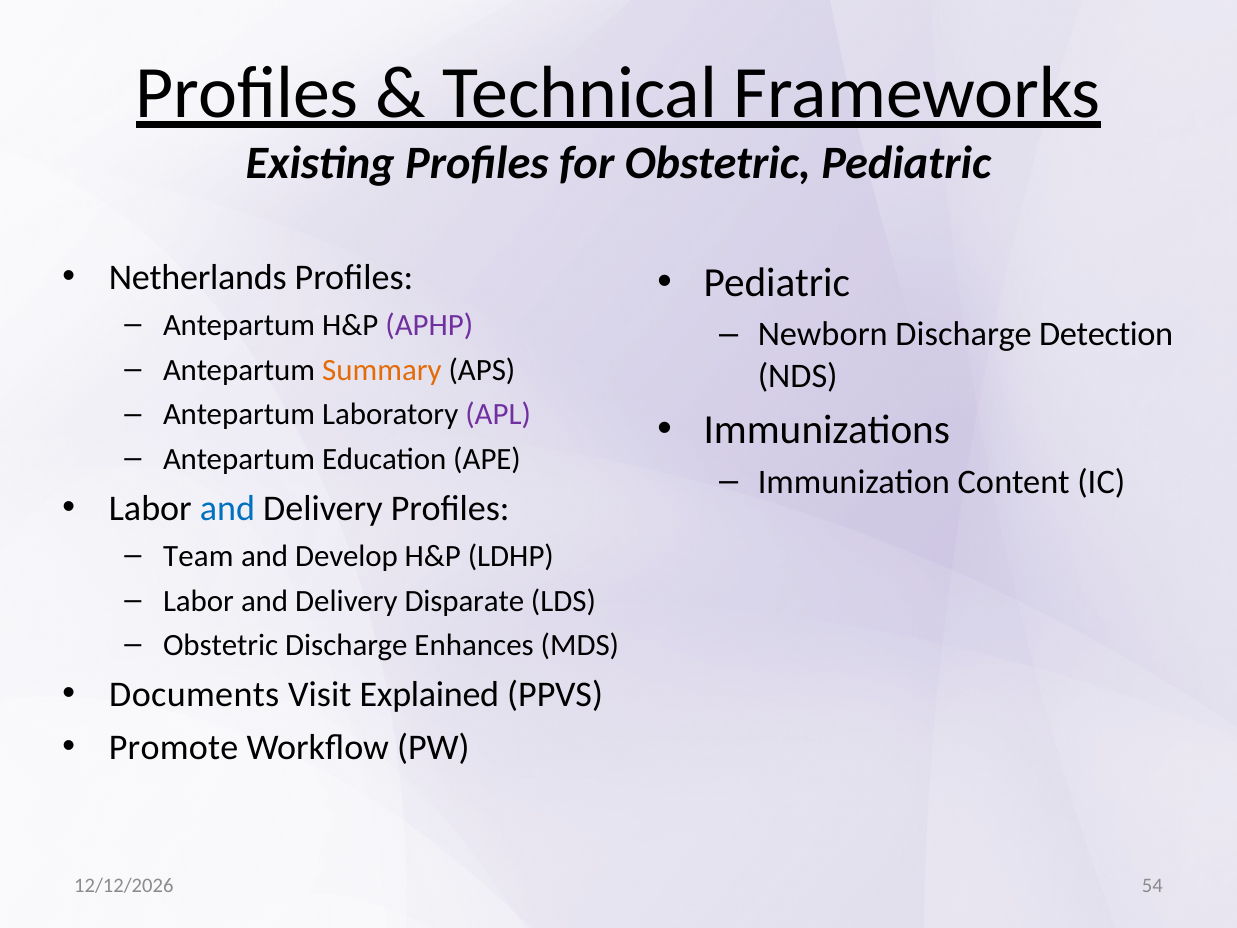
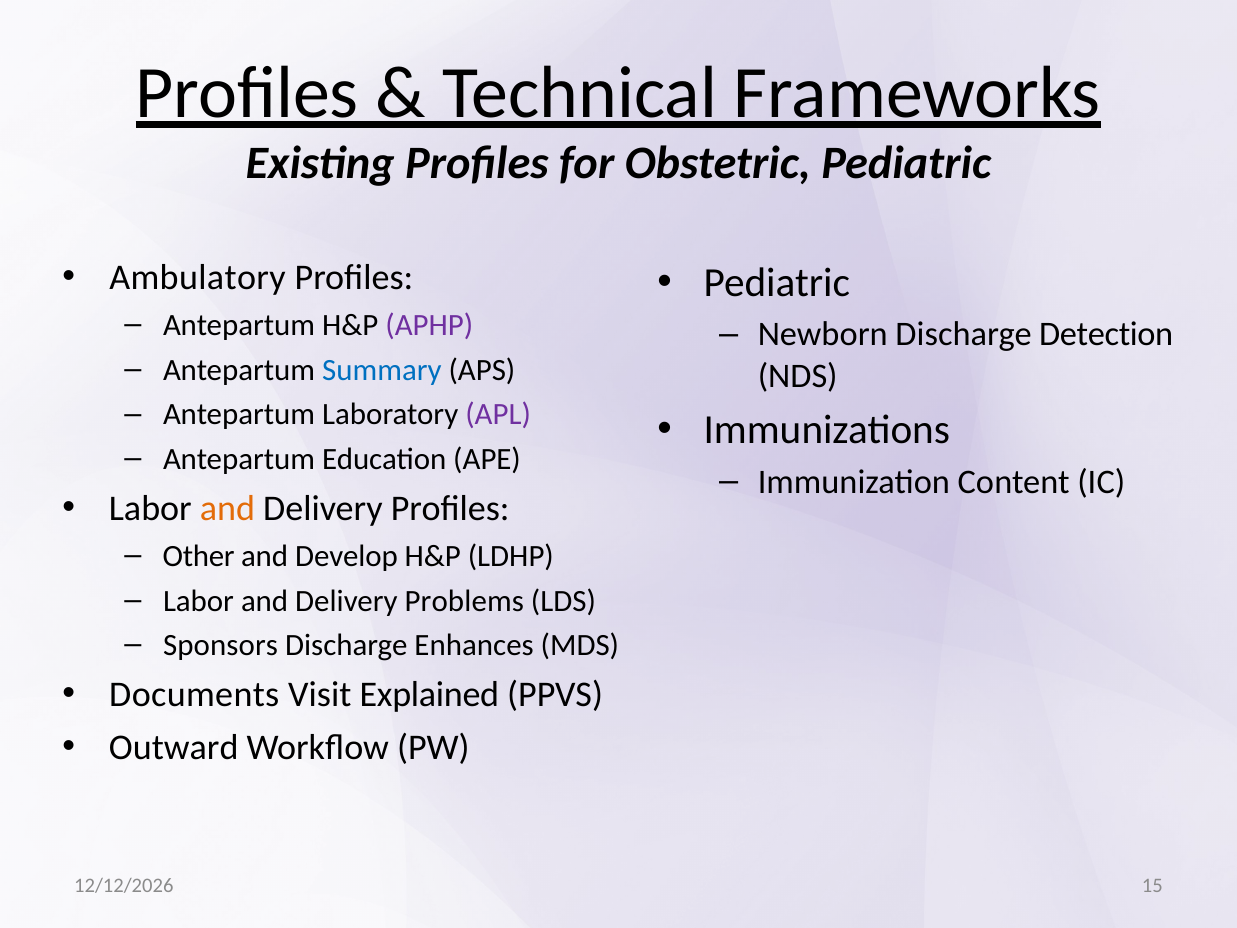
Netherlands: Netherlands -> Ambulatory (198, 278)
Summary colour: orange -> blue (382, 370)
and colour: blue -> orange (227, 509)
Team: Team -> Other (199, 556)
Disparate: Disparate -> Problems (464, 601)
Obstetric: Obstetric -> Sponsors (220, 645)
Promote: Promote -> Outward (174, 747)
54: 54 -> 15 (1152, 886)
